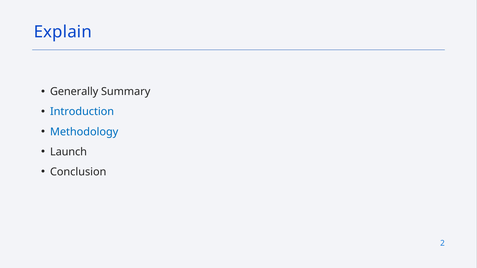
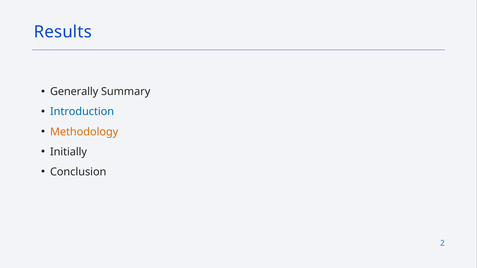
Explain: Explain -> Results (63, 32)
Methodology colour: blue -> orange (84, 132)
Launch: Launch -> Initially (68, 152)
